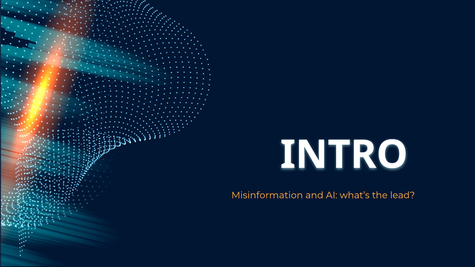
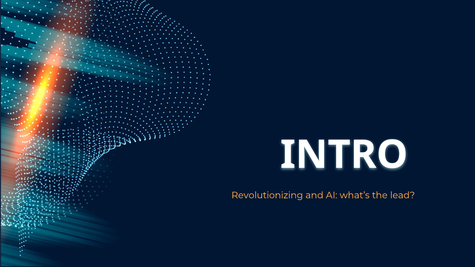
Misinformation: Misinformation -> Revolutionizing (267, 195)
